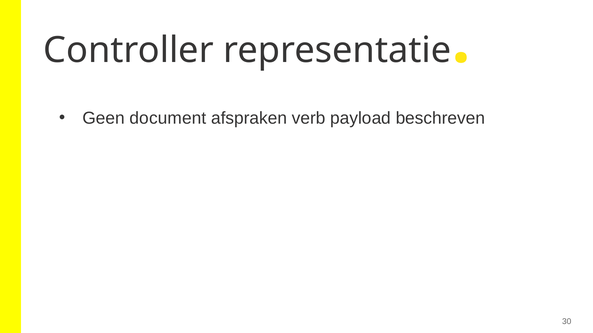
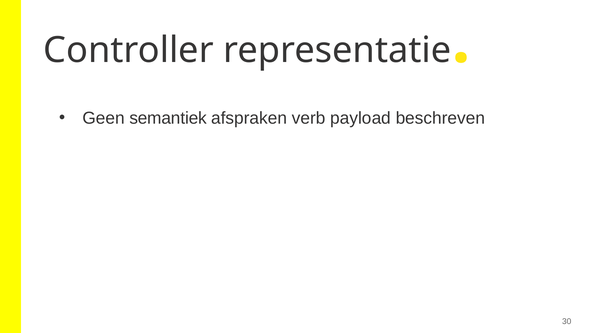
document: document -> semantiek (168, 118)
